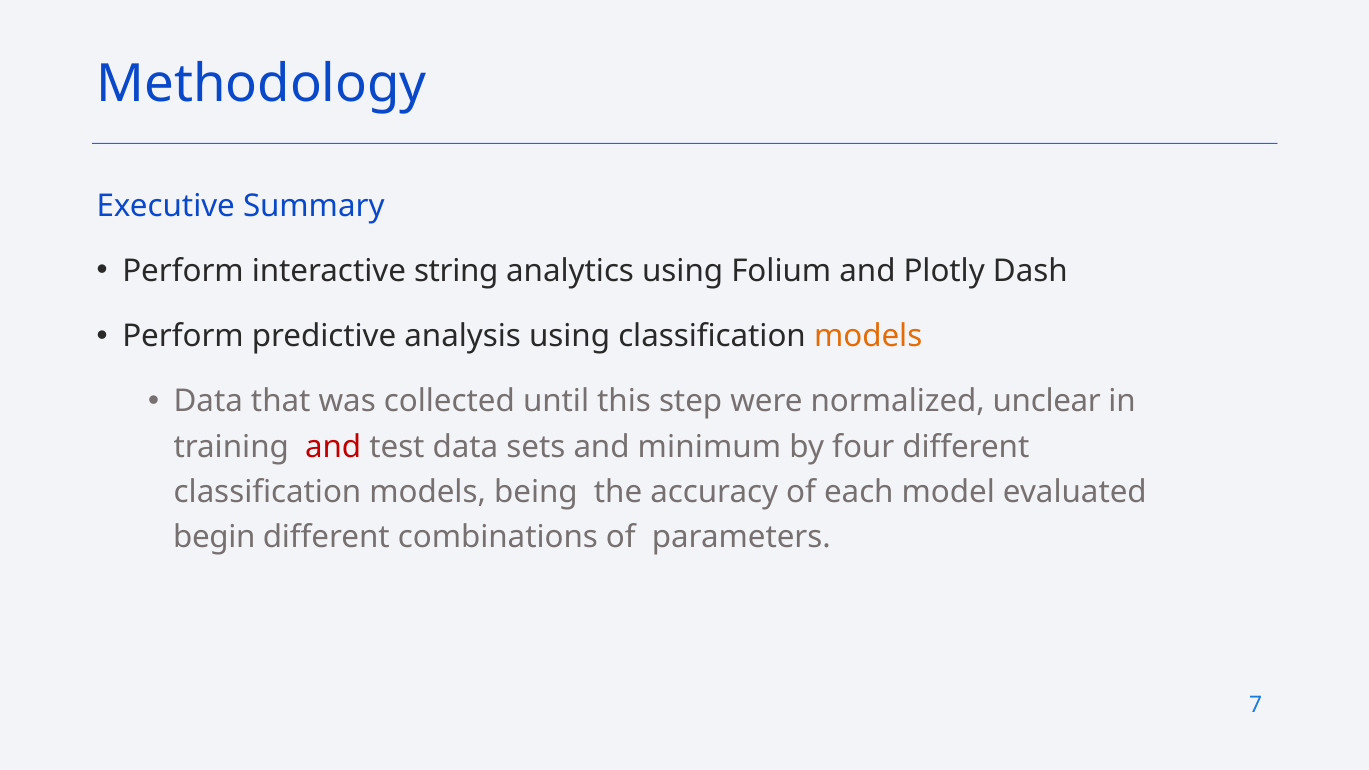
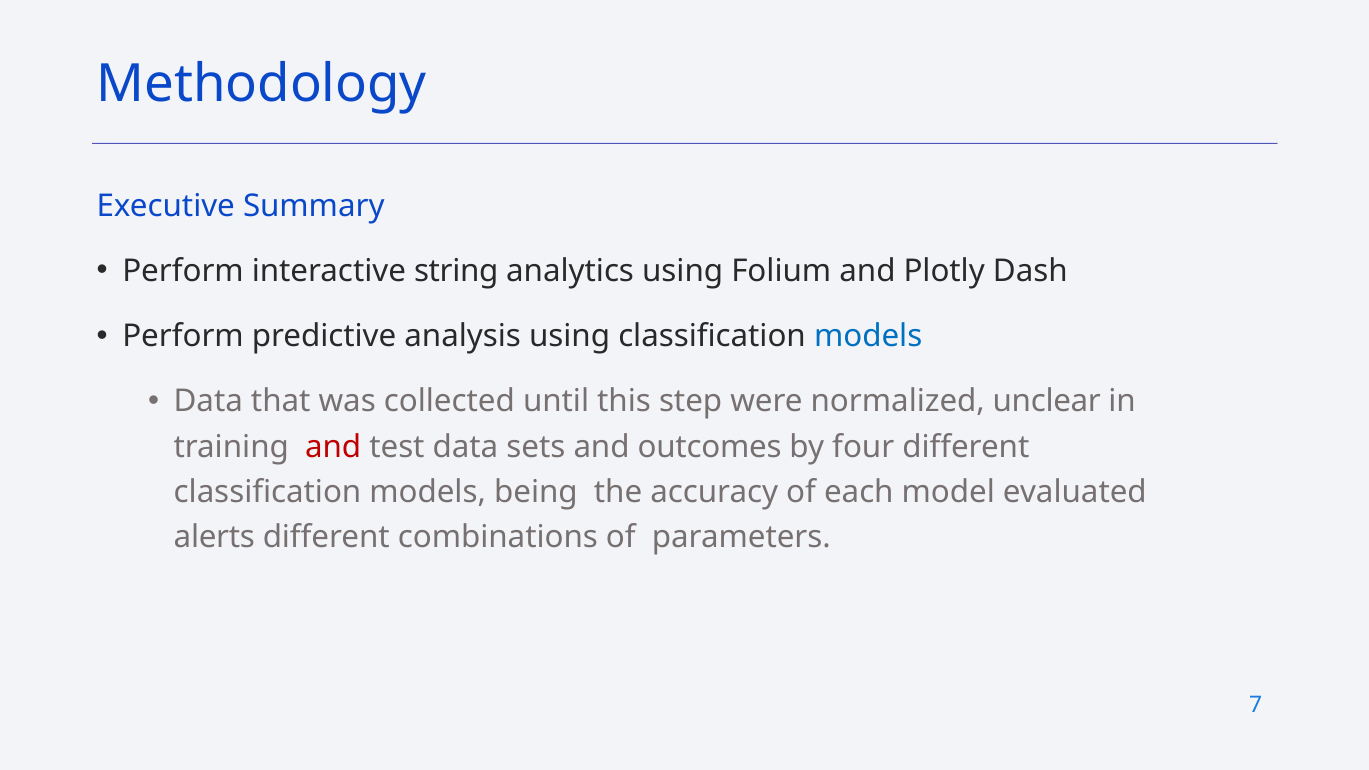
models colour: orange -> blue (868, 337)
minimum: minimum -> outcomes (710, 447)
begin: begin -> alerts (214, 537)
